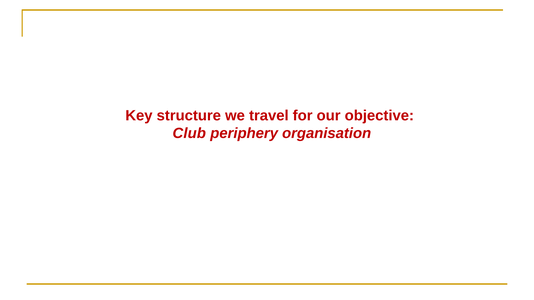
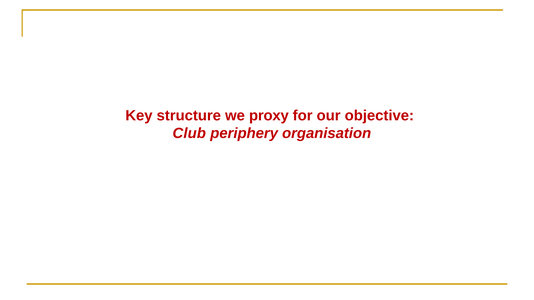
travel: travel -> proxy (269, 116)
